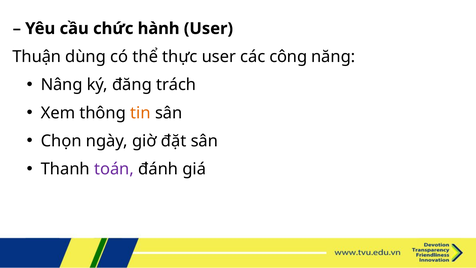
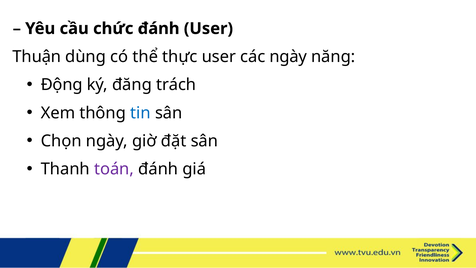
chức hành: hành -> đánh (159, 29)
các công: công -> ngày (288, 57)
Nâng: Nâng -> Động (62, 85)
tin colour: orange -> blue (141, 113)
